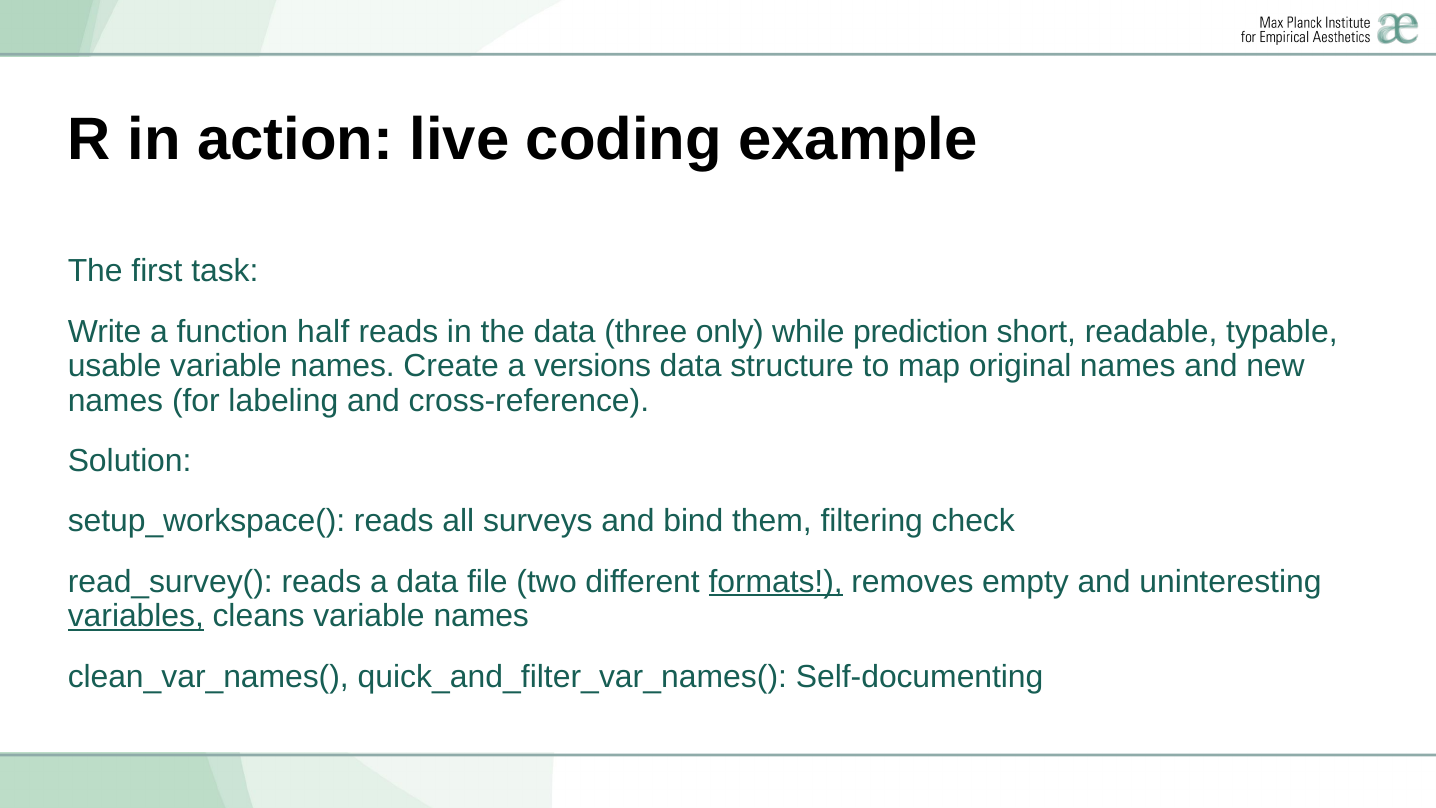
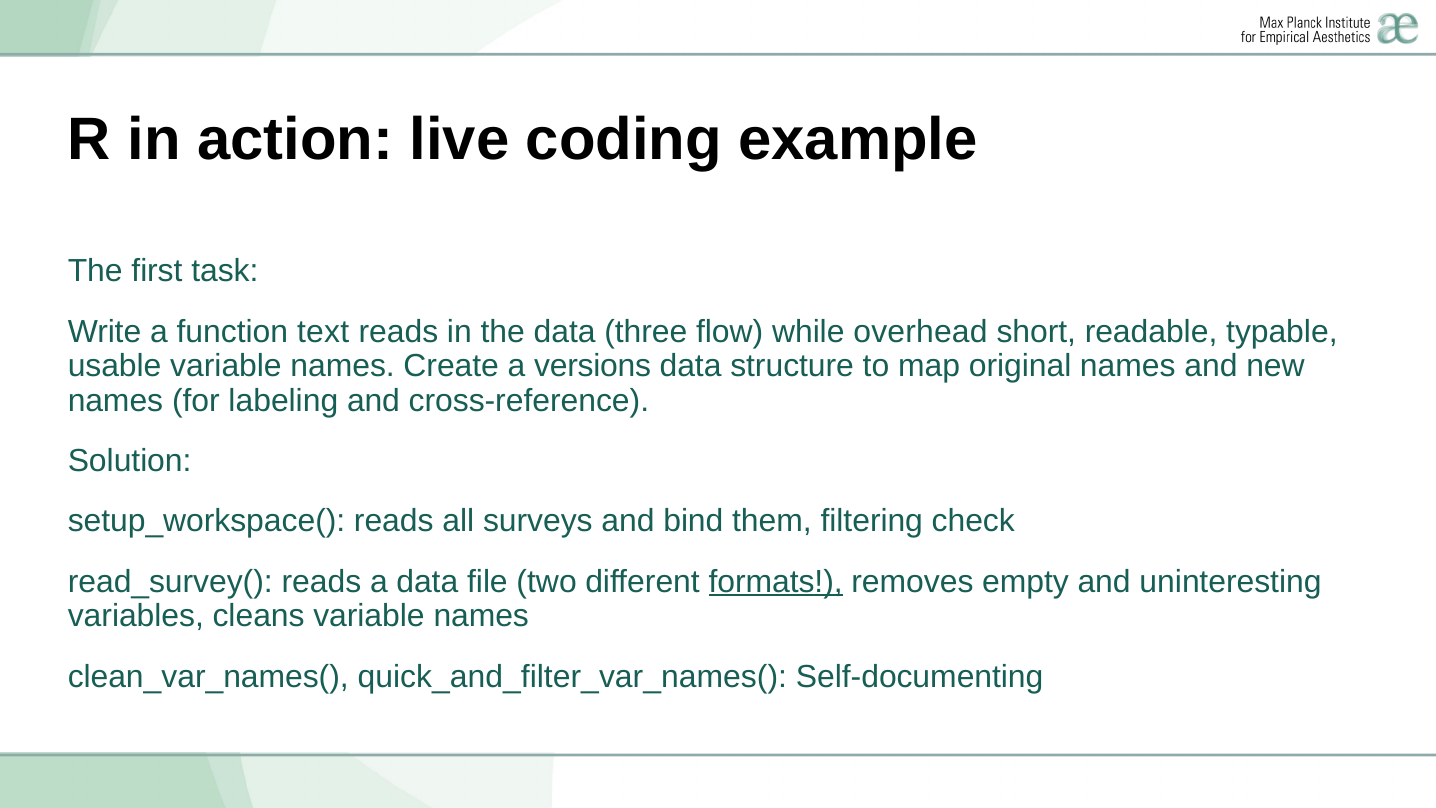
half: half -> text (323, 332)
only: only -> flow (730, 332)
prediction: prediction -> overhead (921, 332)
variables underline: present -> none (136, 616)
